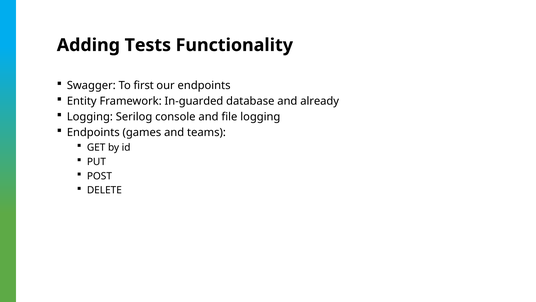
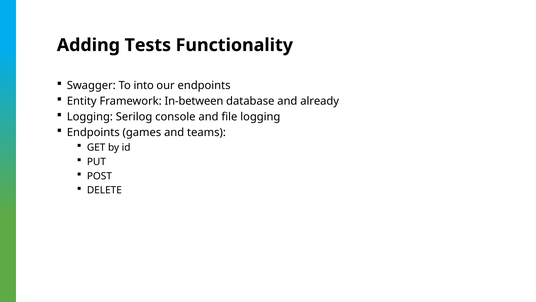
first: first -> into (144, 85)
In-guarded: In-guarded -> In-between (194, 101)
